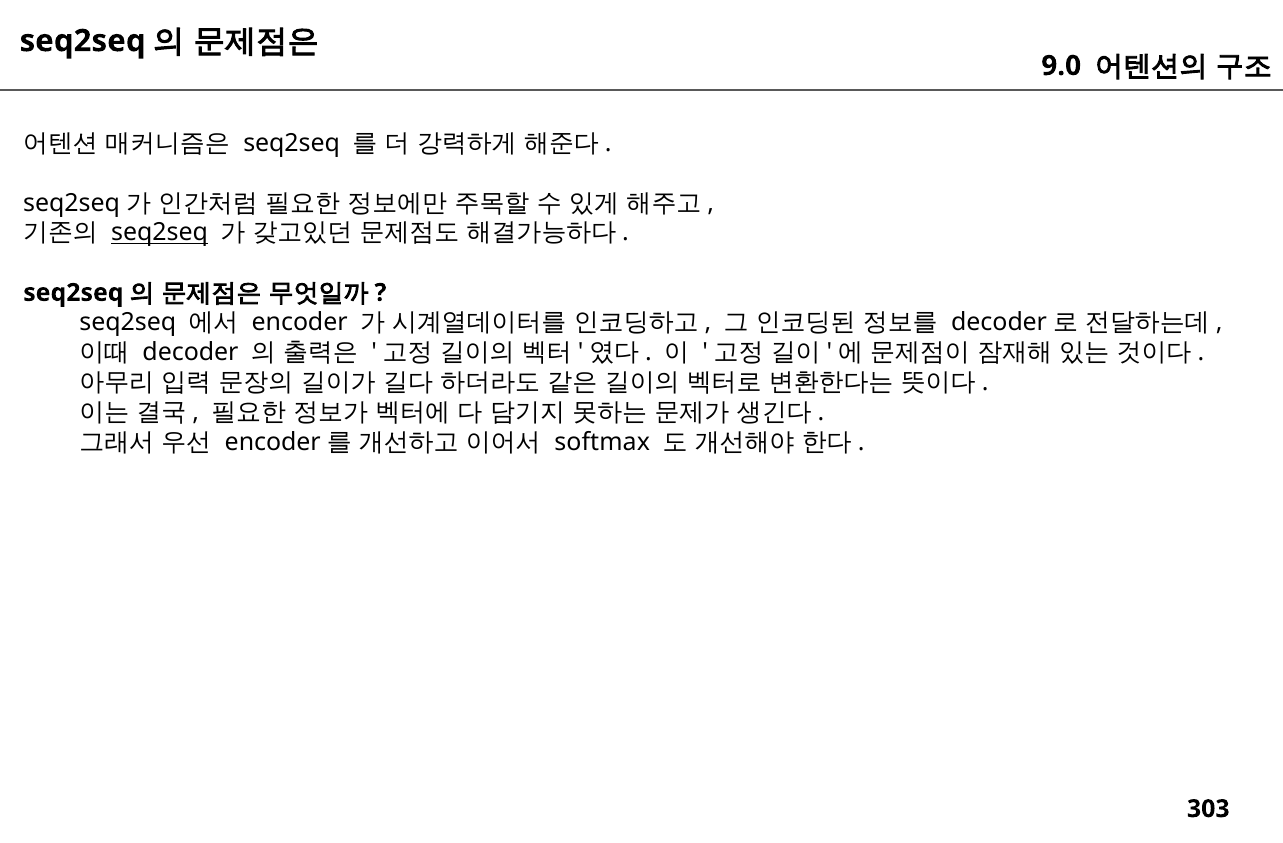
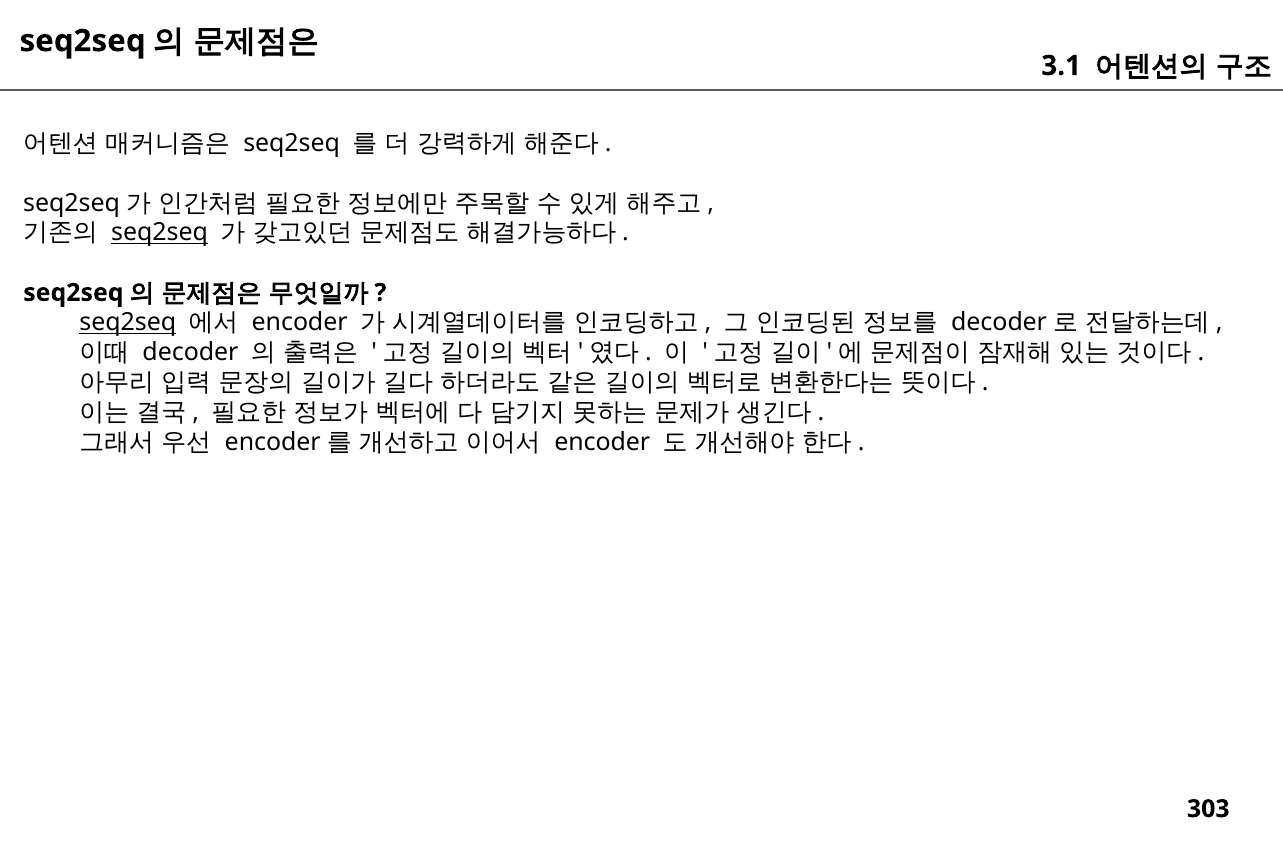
9.0: 9.0 -> 3.1 (1061, 66)
seq2seq underline: none -> present (128, 323)
softmax: softmax -> encoder (602, 442)
